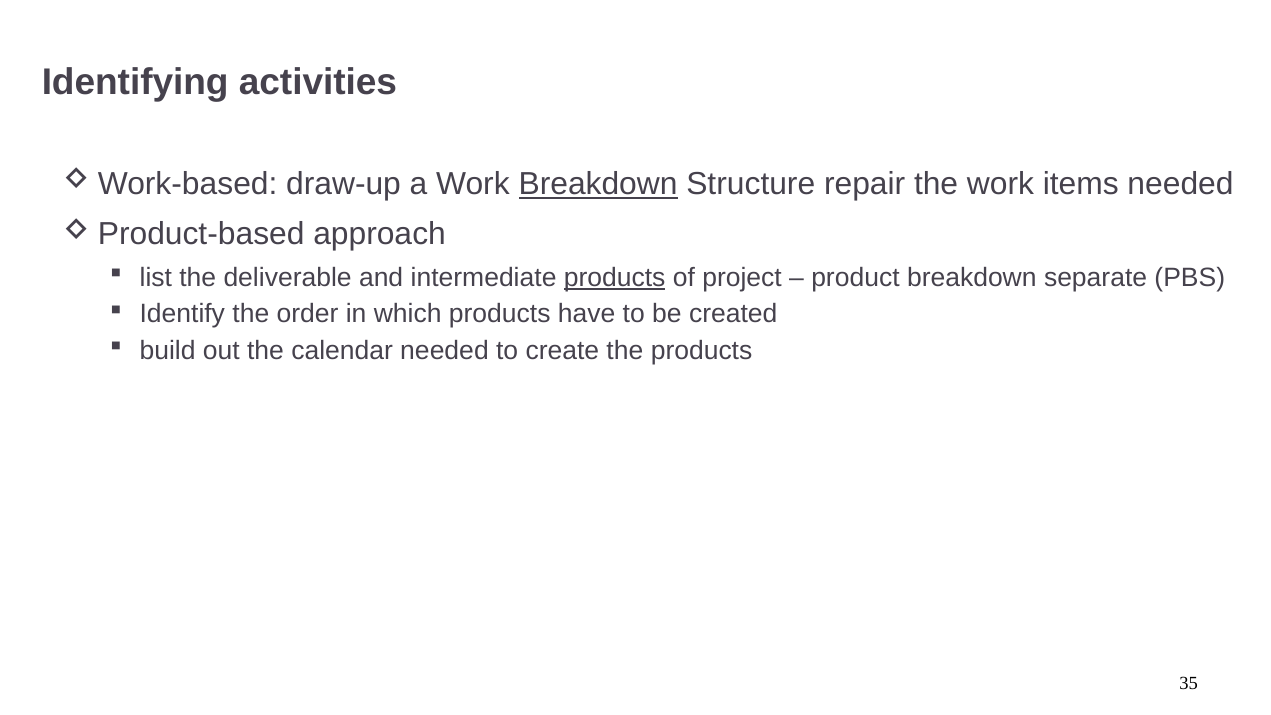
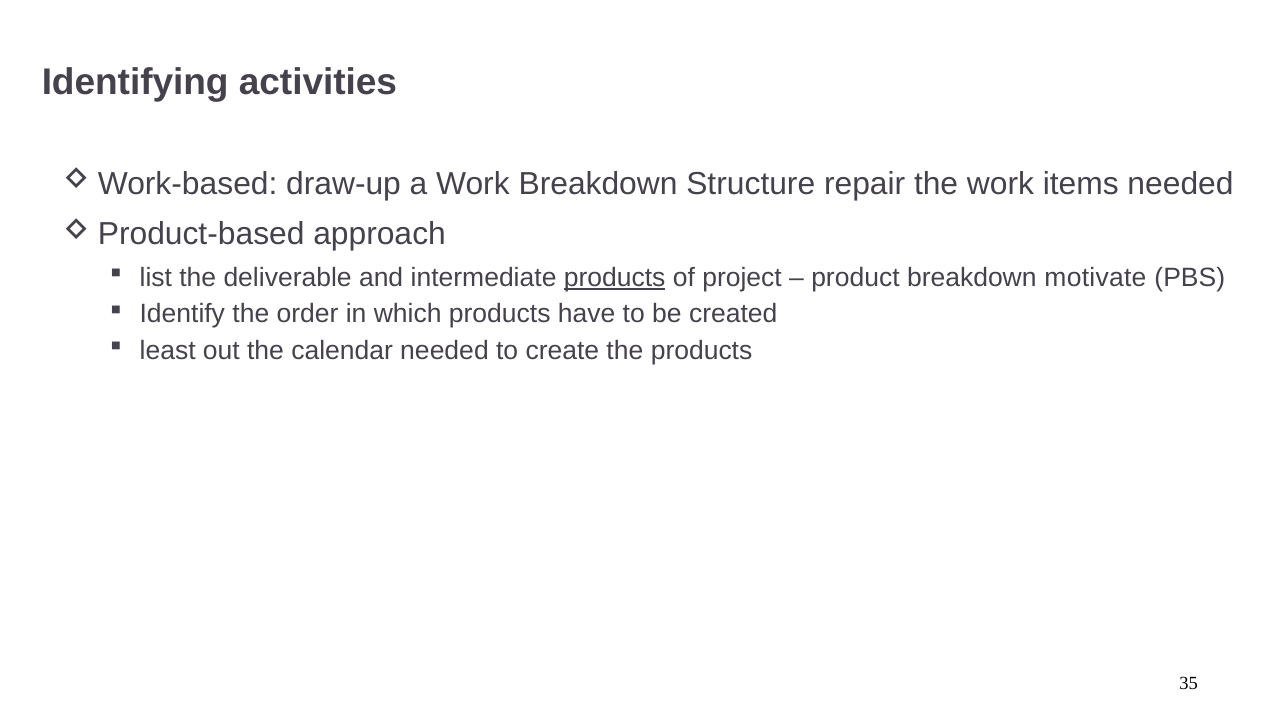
Breakdown underline: present -> none (598, 184)
separate: separate -> motivate (1095, 278)
build: build -> least (168, 351)
